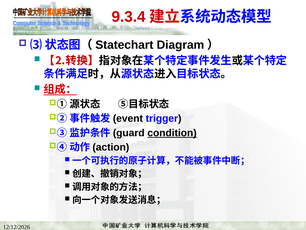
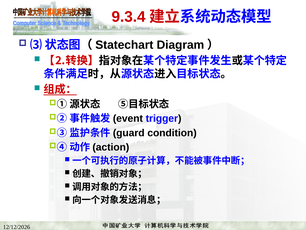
condition underline: present -> none (172, 133)
